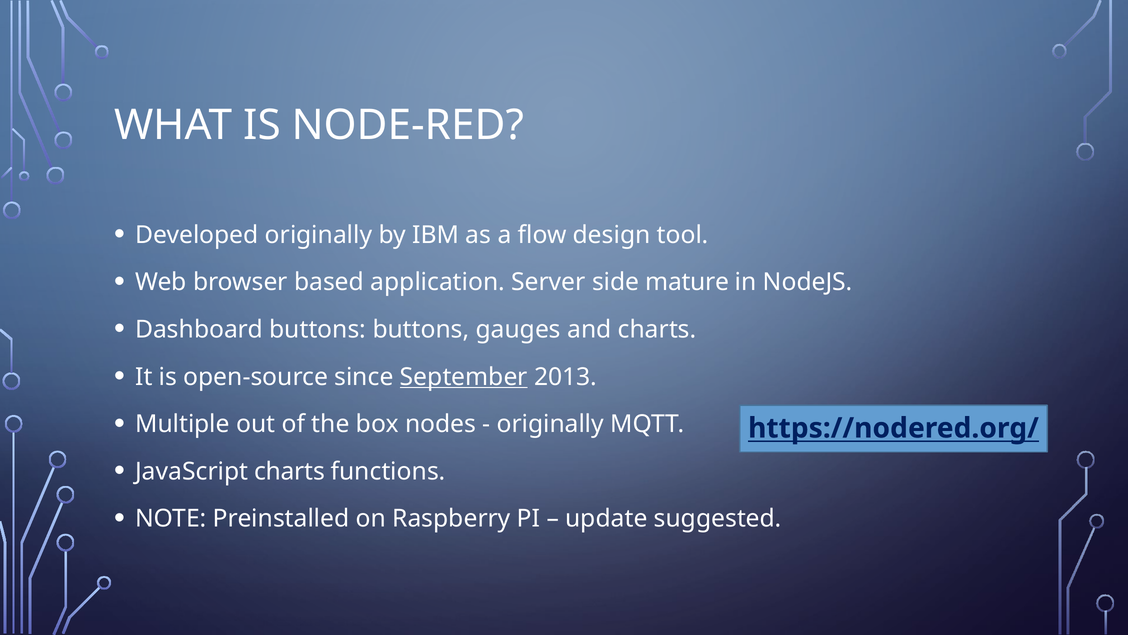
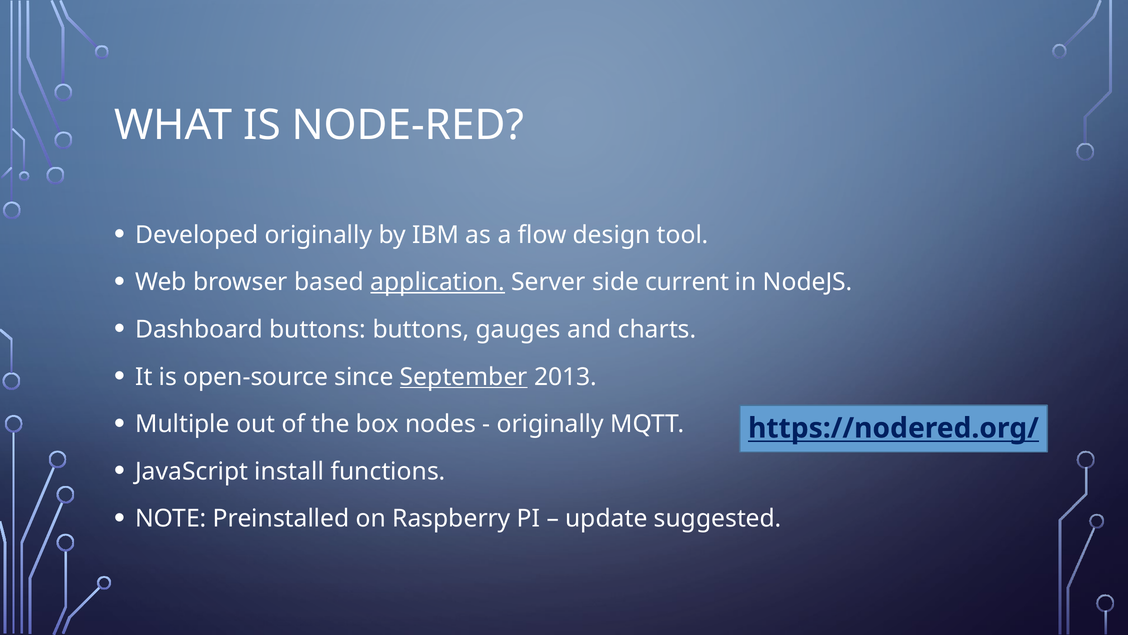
application underline: none -> present (438, 282)
mature: mature -> current (687, 282)
JavaScript charts: charts -> install (289, 471)
